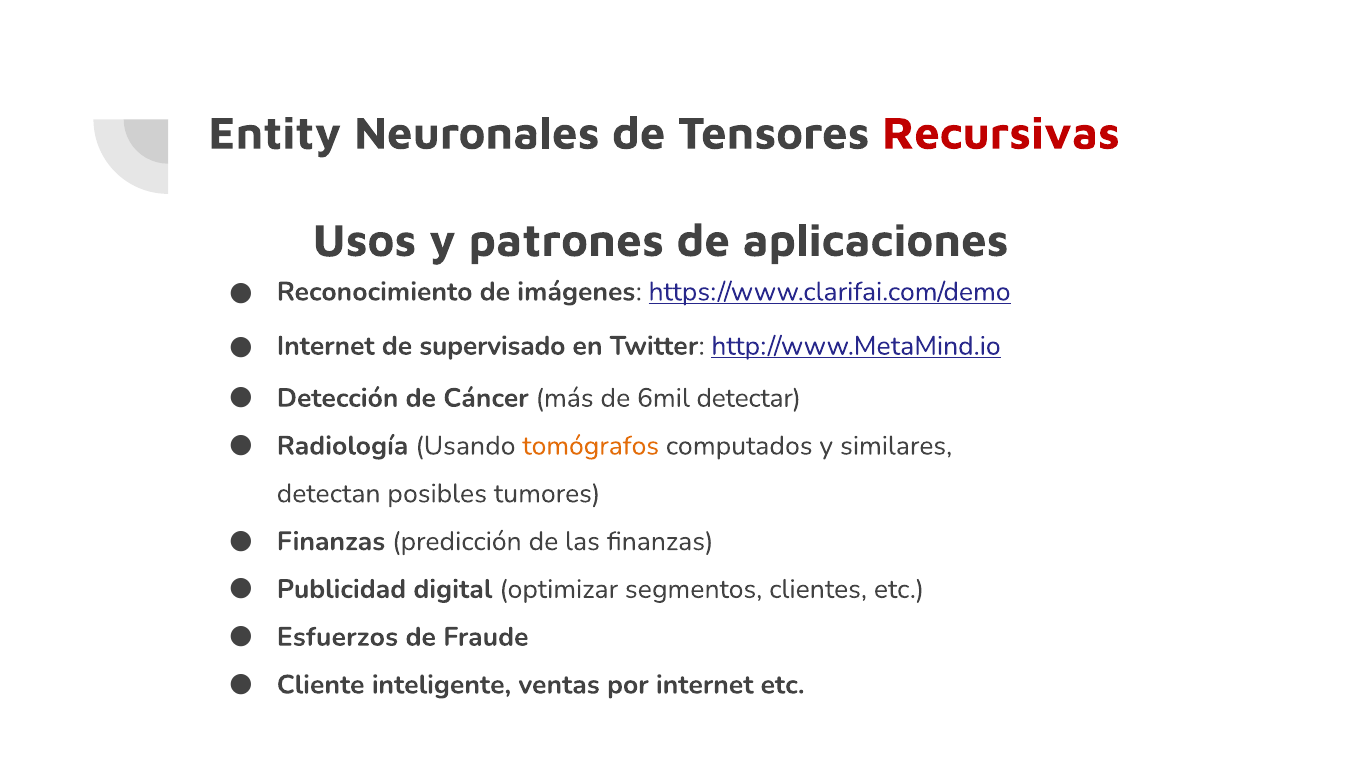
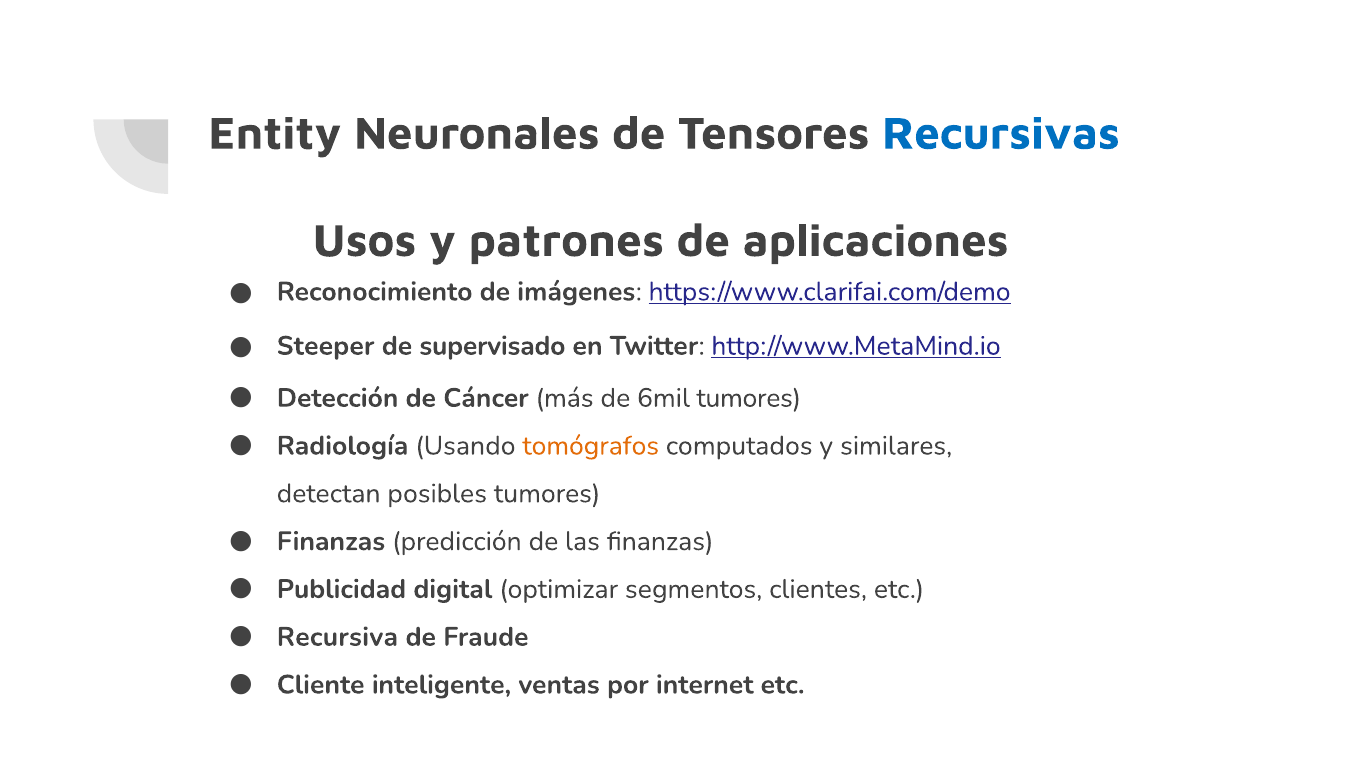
Recursivas colour: red -> blue (1001, 134)
Internet: Internet -> Steeper (326, 346)
6mil detectar: detectar -> tumores (749, 398)
Esfuerzos: Esfuerzos -> Recursiva (337, 637)
